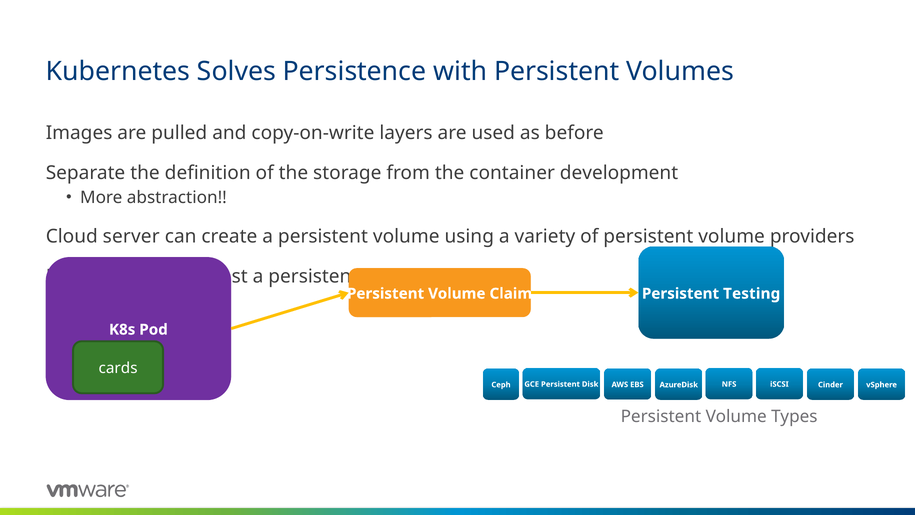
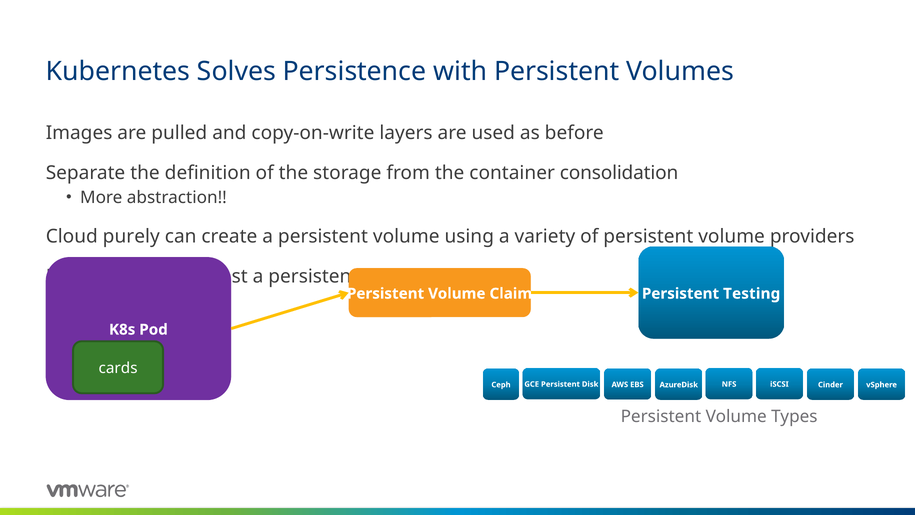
development: development -> consolidation (619, 173)
server: server -> purely (131, 236)
